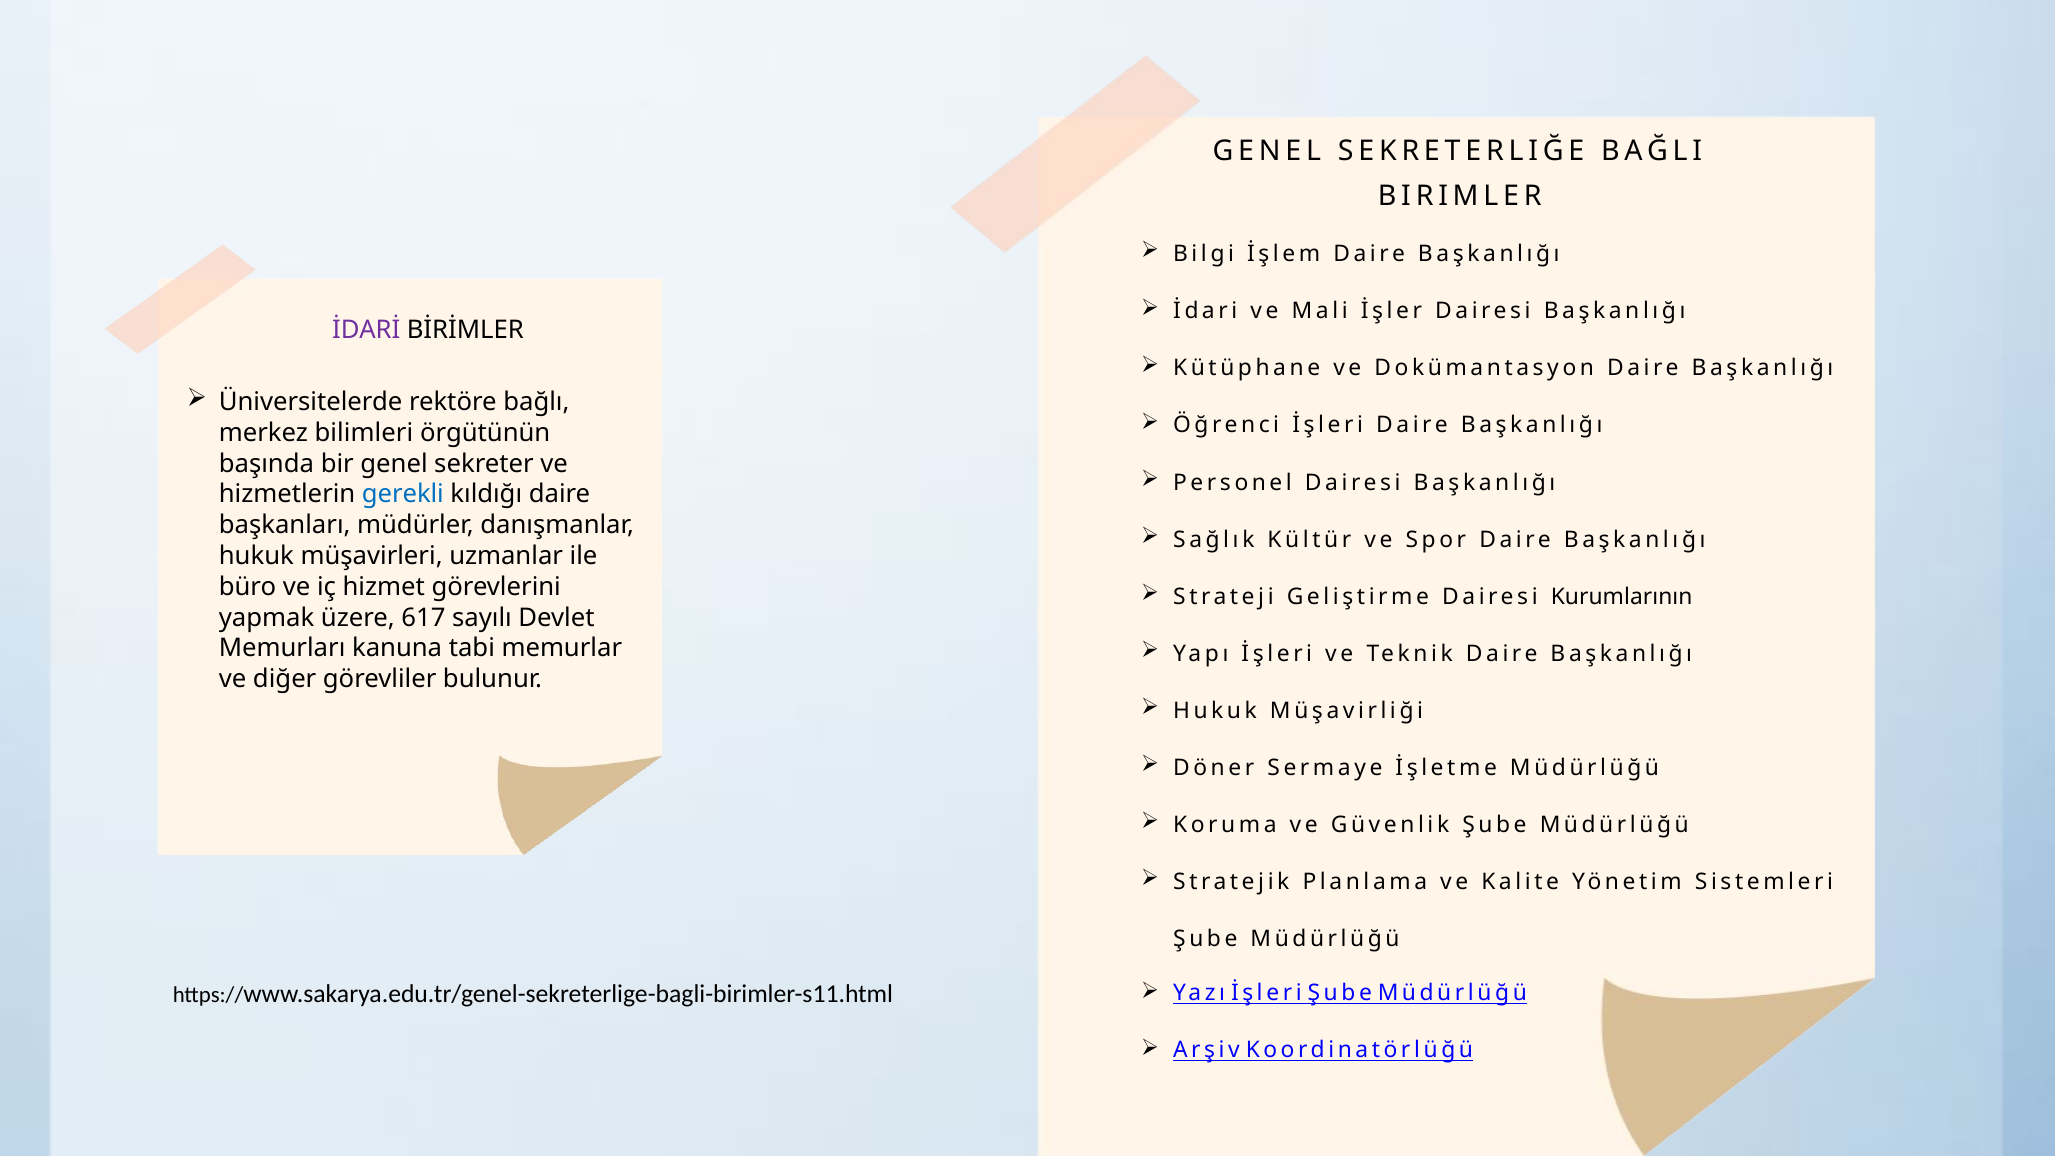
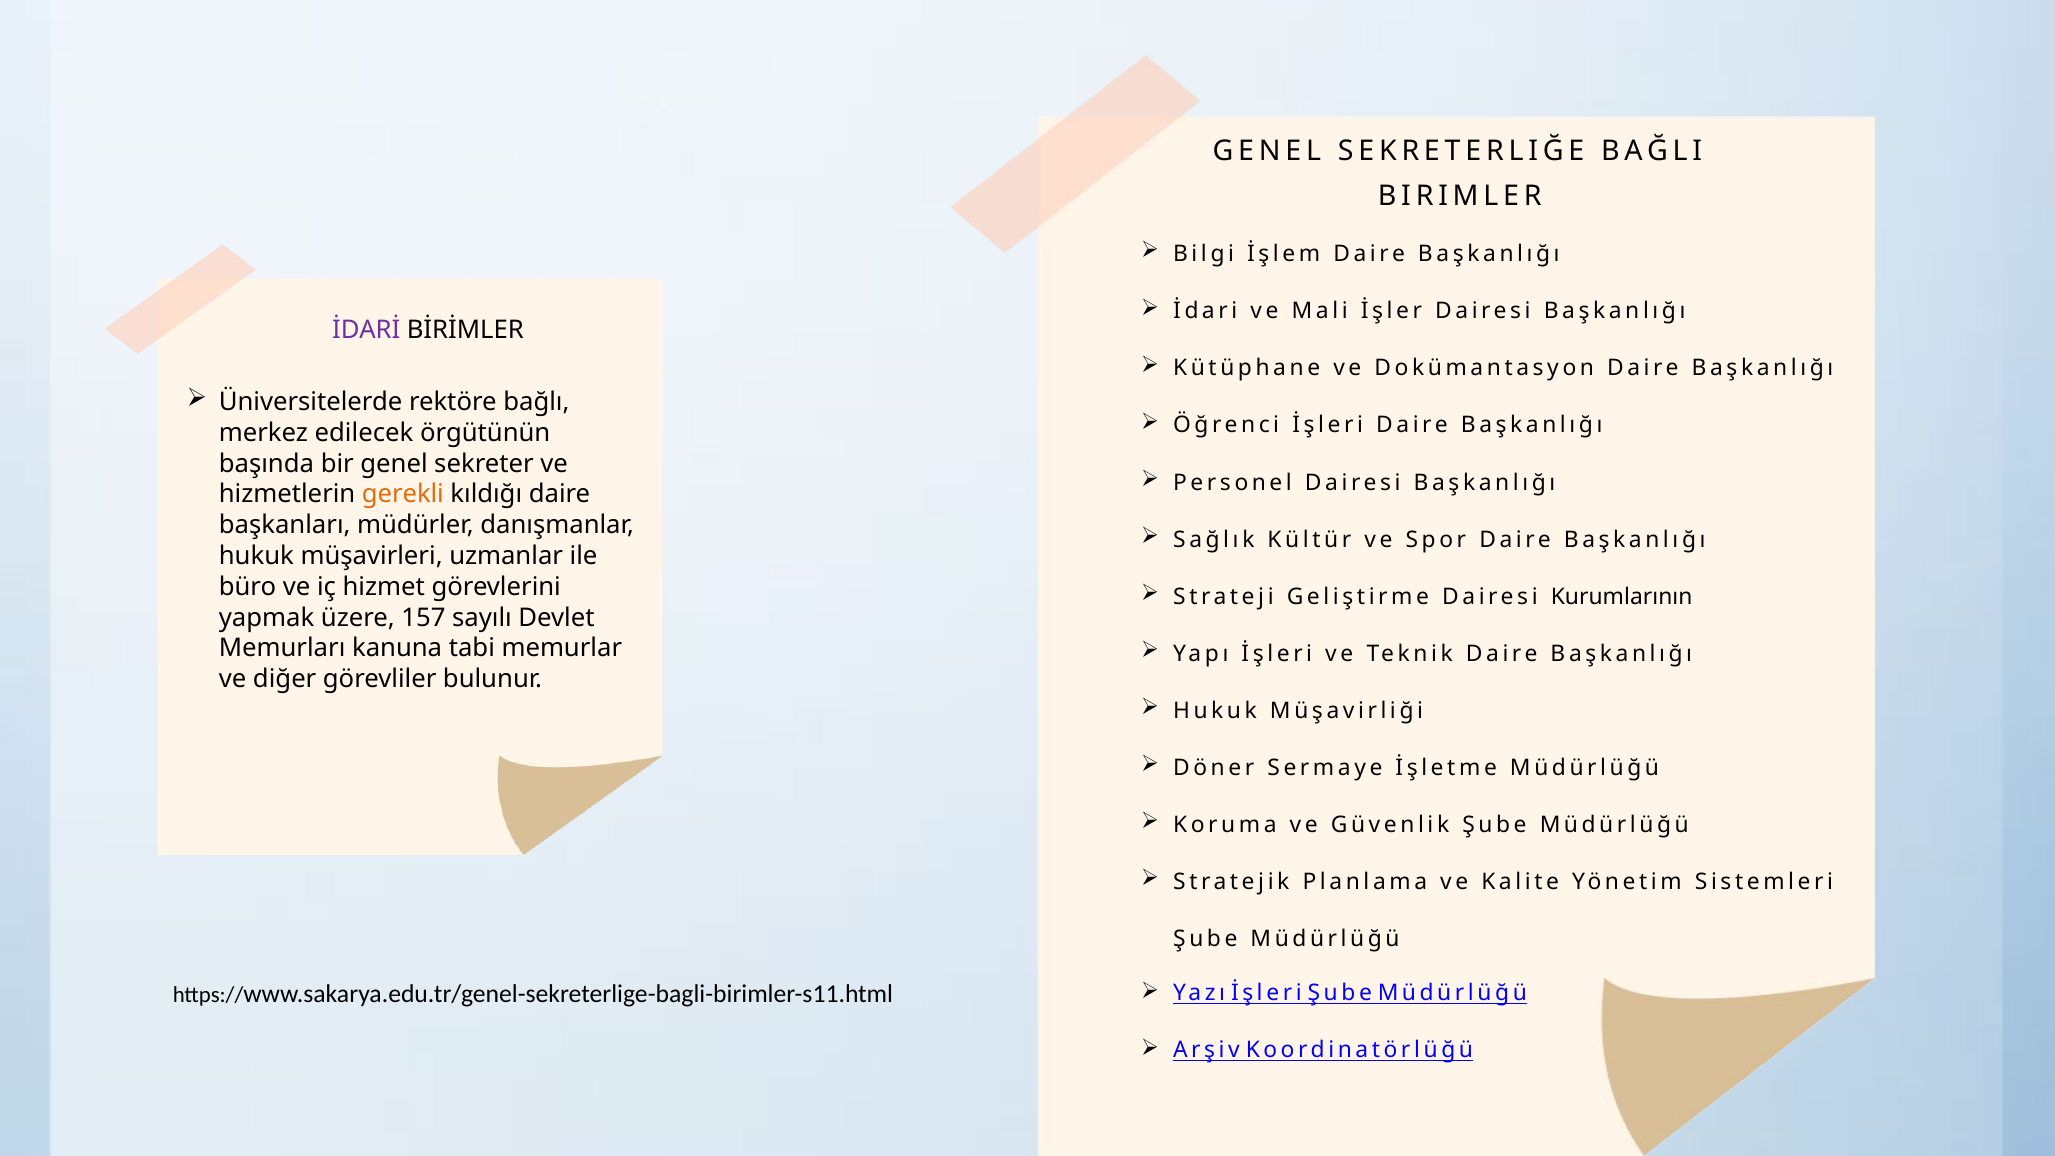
bilimleri: bilimleri -> edilecek (364, 433)
gerekli colour: blue -> orange (403, 494)
617: 617 -> 157 (423, 618)
